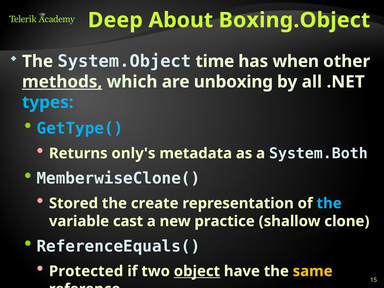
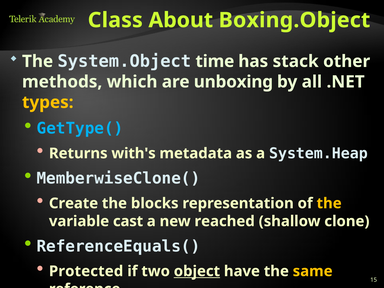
Deep: Deep -> Class (115, 20)
when: when -> stack (296, 61)
methods underline: present -> none (62, 82)
types colour: light blue -> yellow (48, 102)
only's: only's -> with's (134, 153)
System.Both: System.Both -> System.Heap (318, 153)
Stored: Stored -> Create (74, 203)
create: create -> blocks (155, 203)
the colour: light blue -> yellow (329, 203)
practice: practice -> reached (225, 221)
